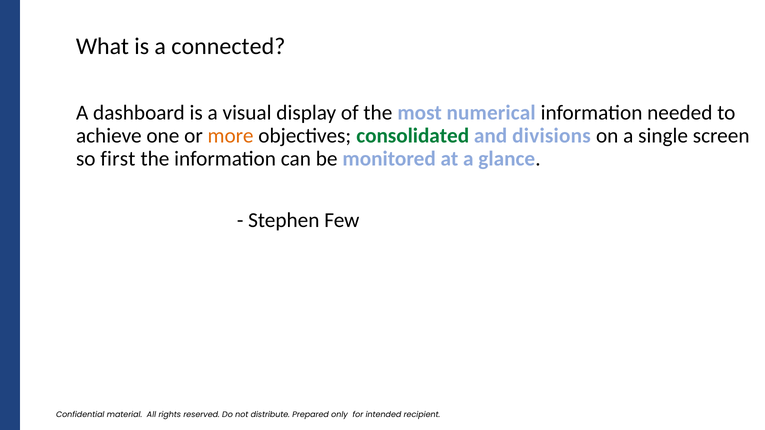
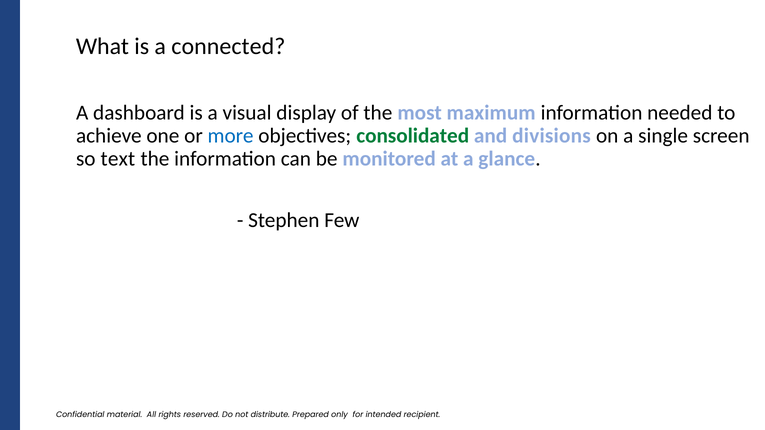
numerical: numerical -> maximum (491, 113)
more colour: orange -> blue (231, 136)
first: first -> text (118, 159)
